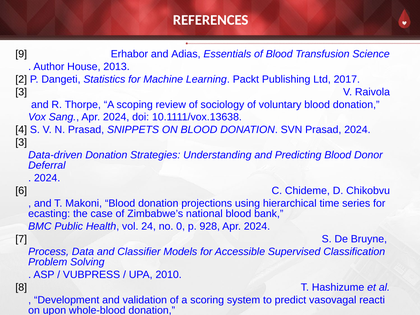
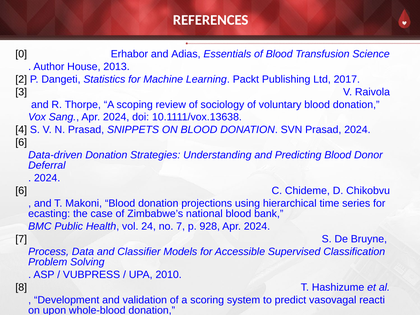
9: 9 -> 0 (21, 54)
3: 3 -> 6 (21, 142)
no 0: 0 -> 7 (181, 226)
